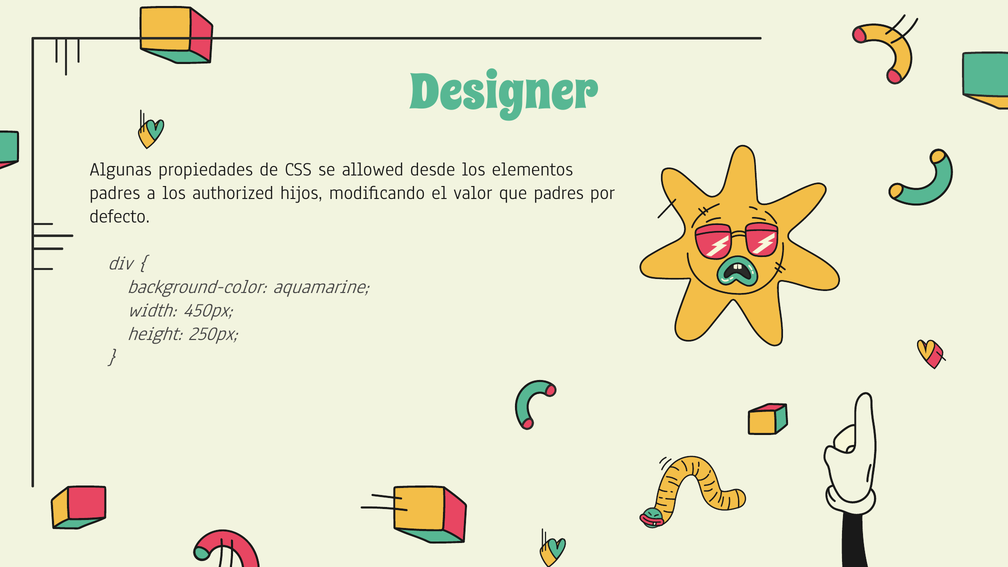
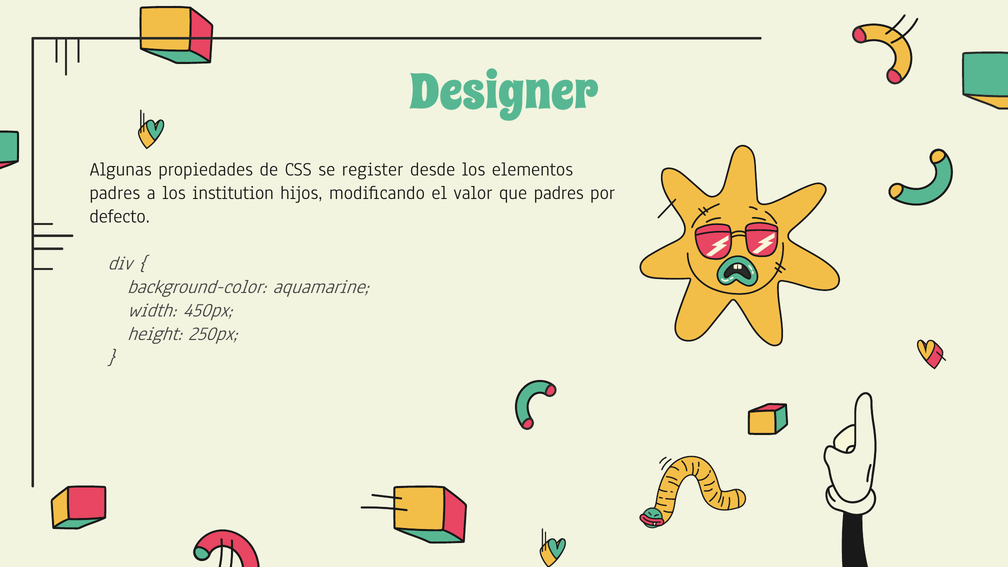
allowed: allowed -> register (373, 169)
authorized: authorized -> institution (233, 193)
